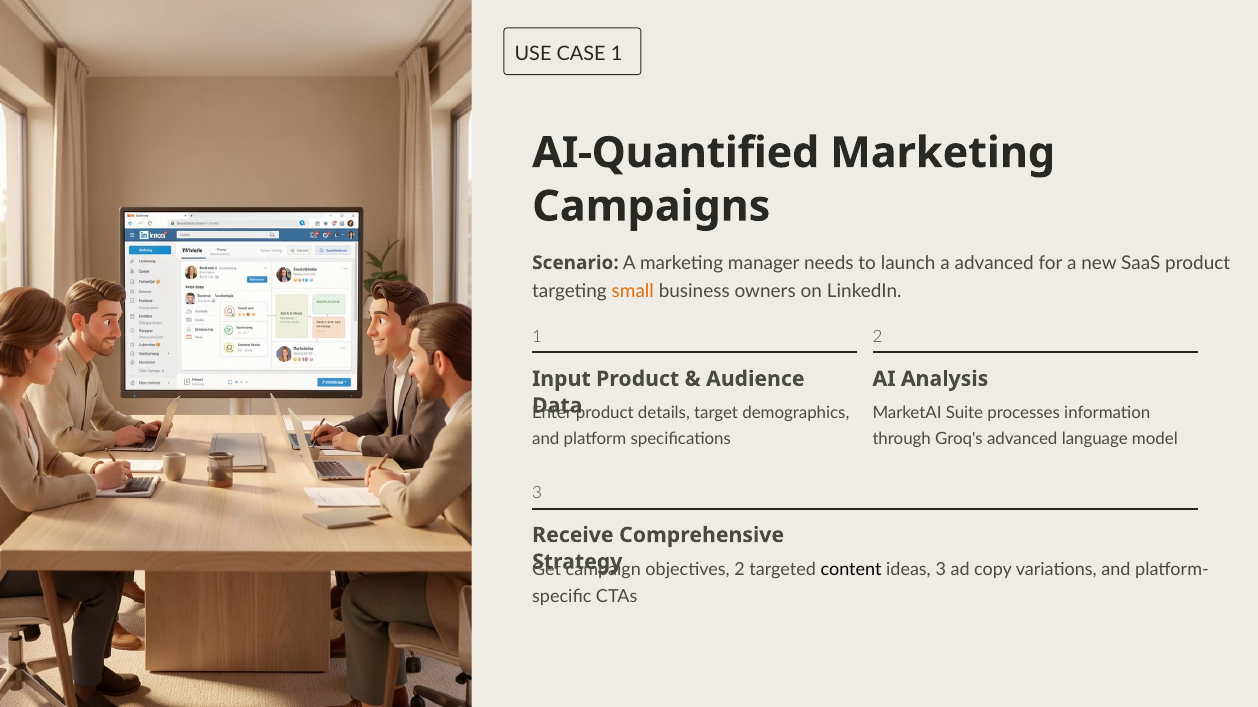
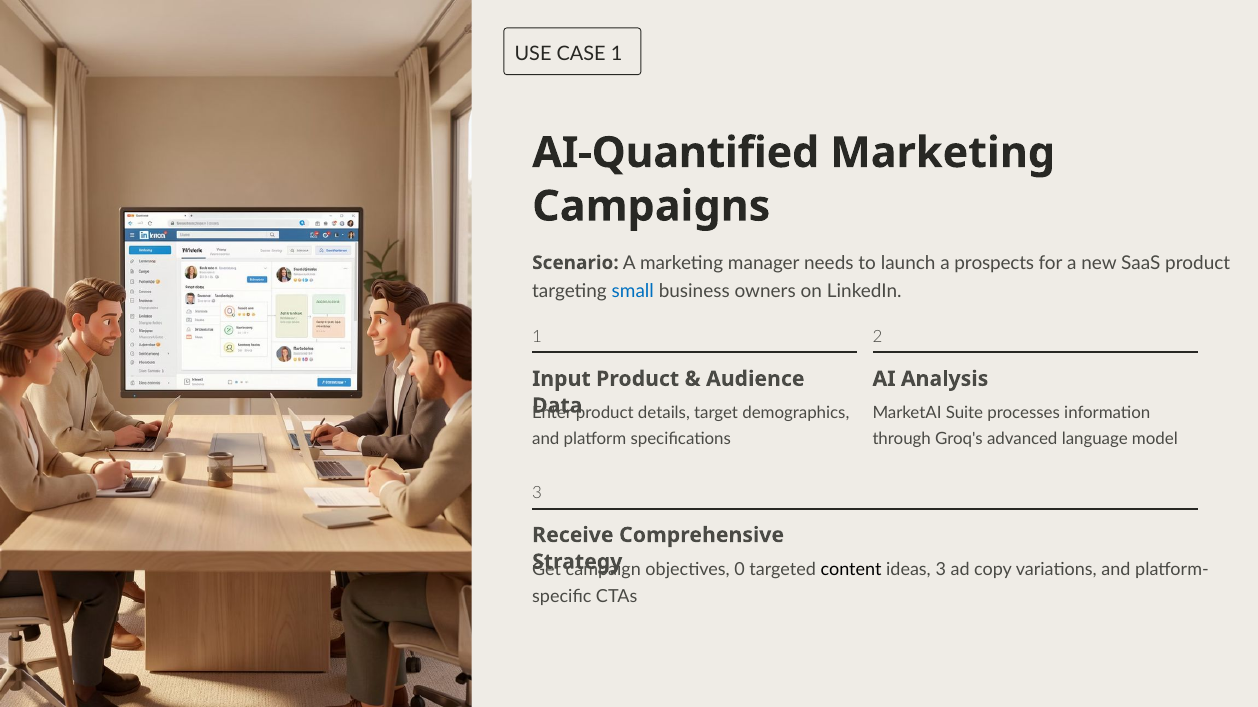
a advanced: advanced -> prospects (994, 263)
small colour: orange -> blue (633, 292)
objectives 2: 2 -> 0 (740, 570)
